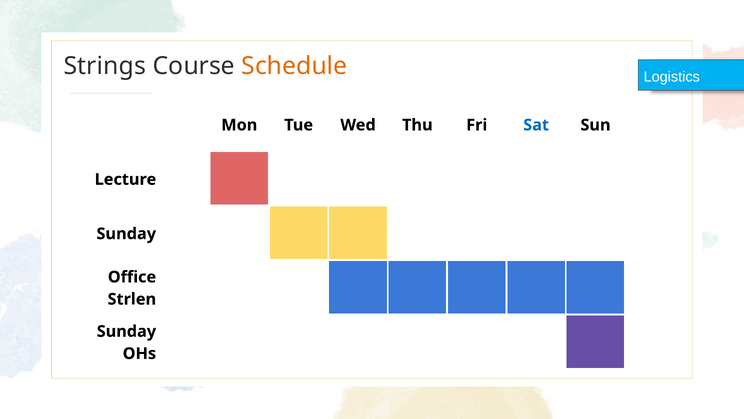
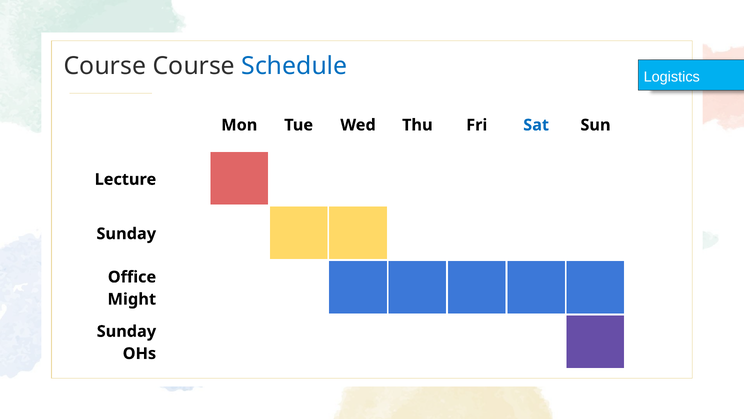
Strings: Strings -> Course (105, 66)
Schedule colour: orange -> blue (294, 66)
Strlen: Strlen -> Might (132, 299)
